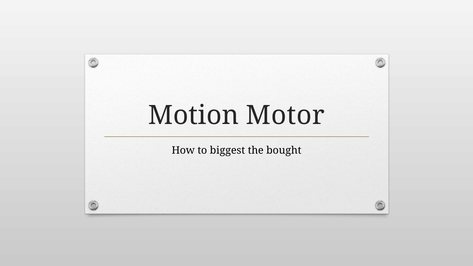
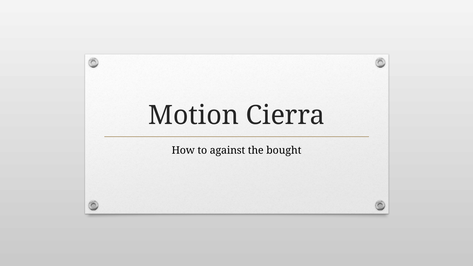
Motor: Motor -> Cierra (285, 116)
biggest: biggest -> against (227, 151)
